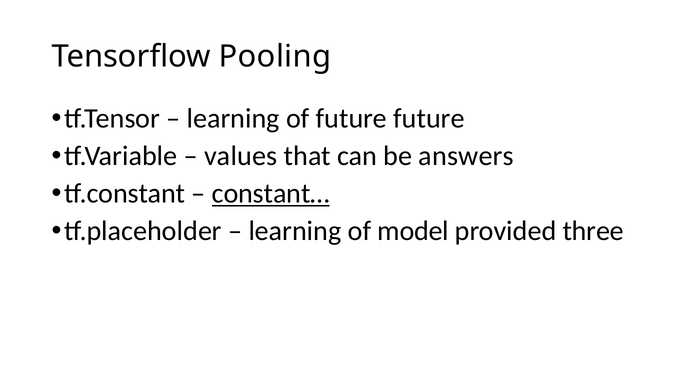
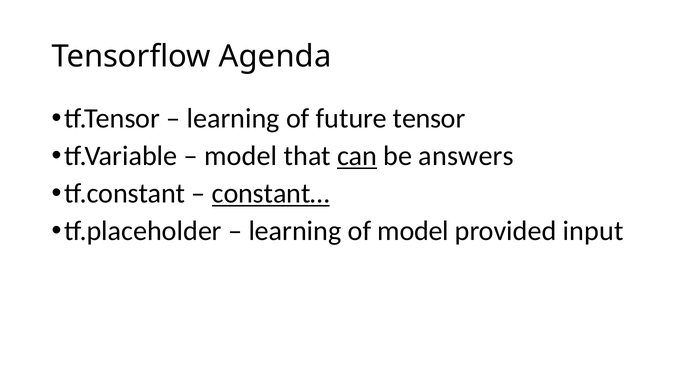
Pooling: Pooling -> Agenda (275, 57)
future future: future -> tensor (429, 119)
values: values -> model (241, 156)
can underline: none -> present (357, 156)
three: three -> input (593, 231)
